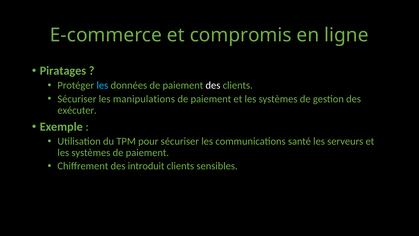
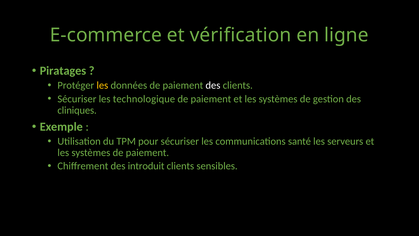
compromis: compromis -> vérification (241, 35)
les colour: light blue -> yellow (102, 85)
manipulations: manipulations -> technologique (144, 99)
exécuter: exécuter -> cliniques (77, 110)
